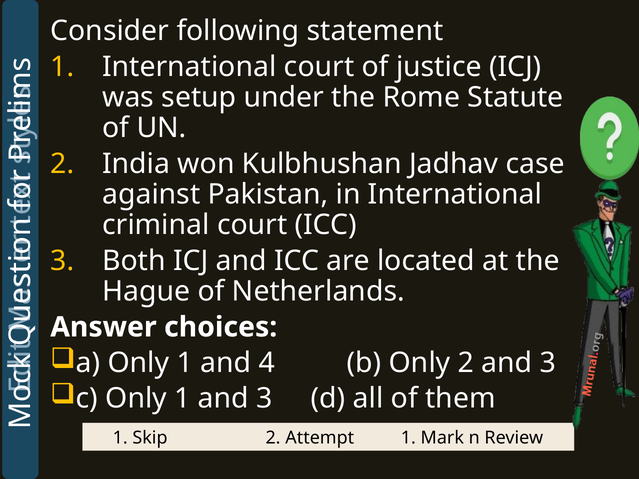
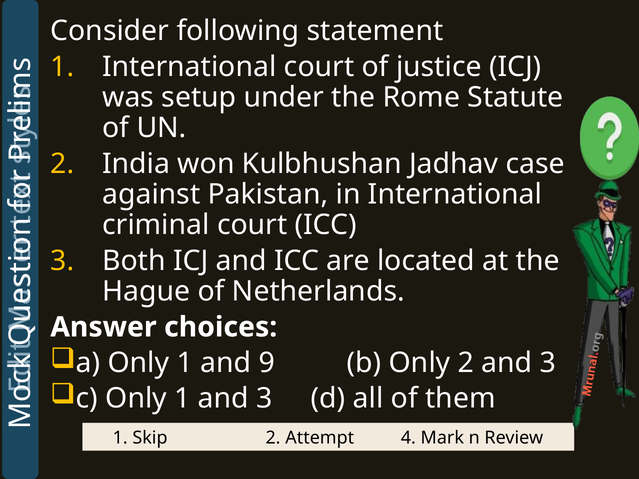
4: 4 -> 9 (267, 363)
1: 1 -> 4 (408, 438)
